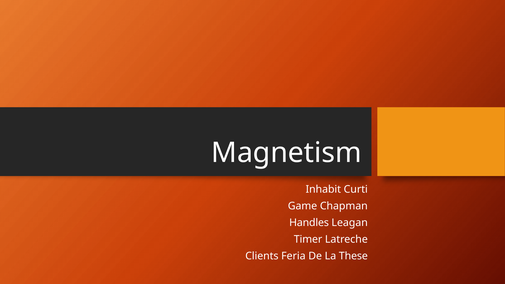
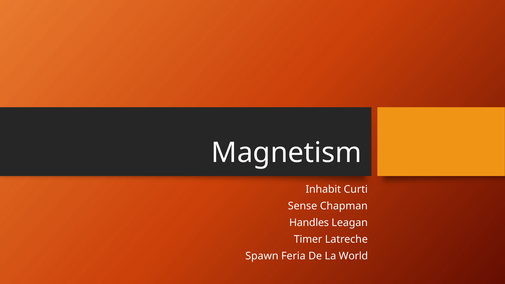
Game: Game -> Sense (303, 206)
Clients: Clients -> Spawn (262, 256)
These: These -> World (353, 256)
